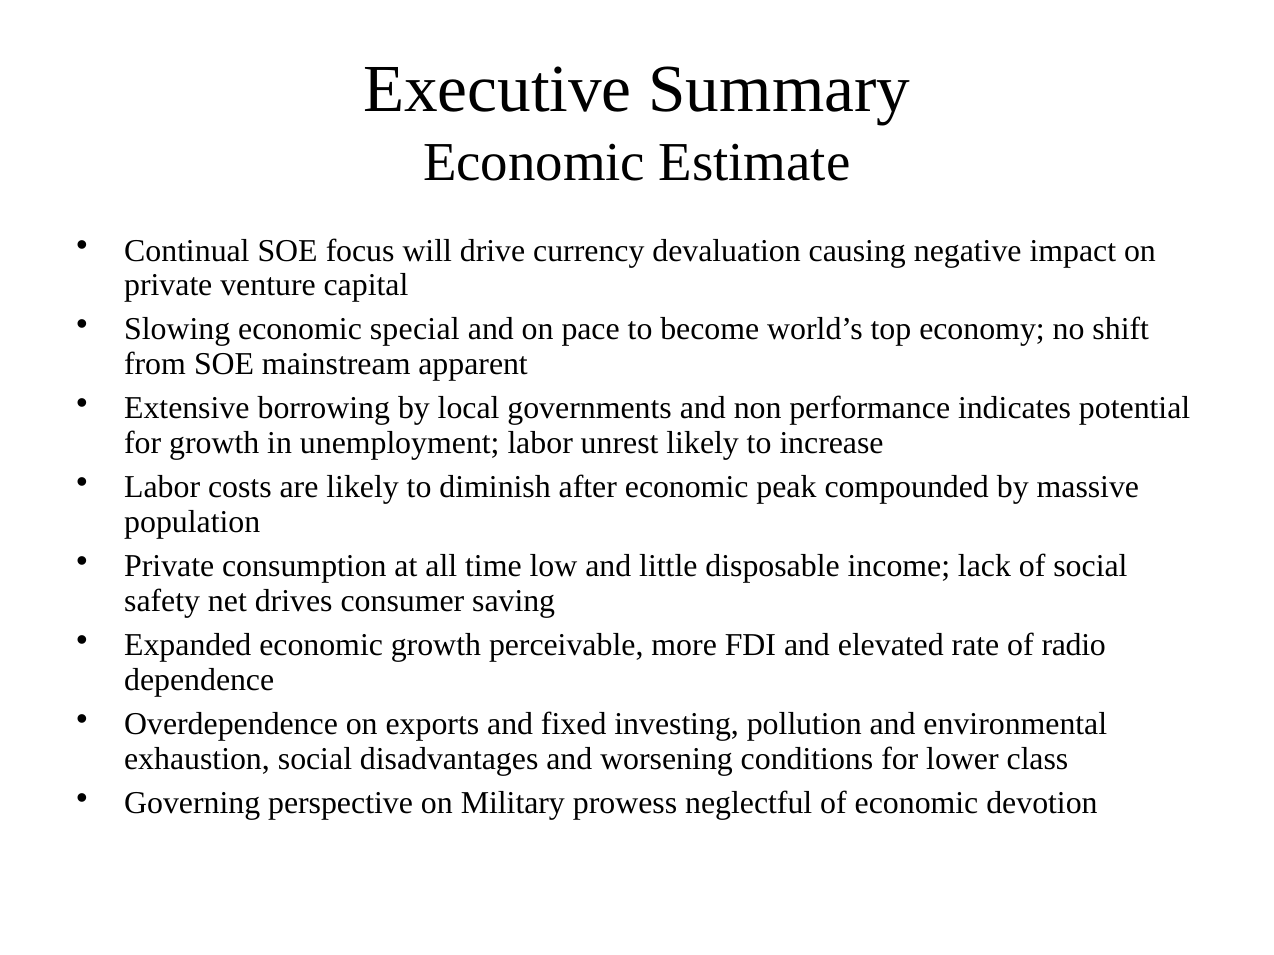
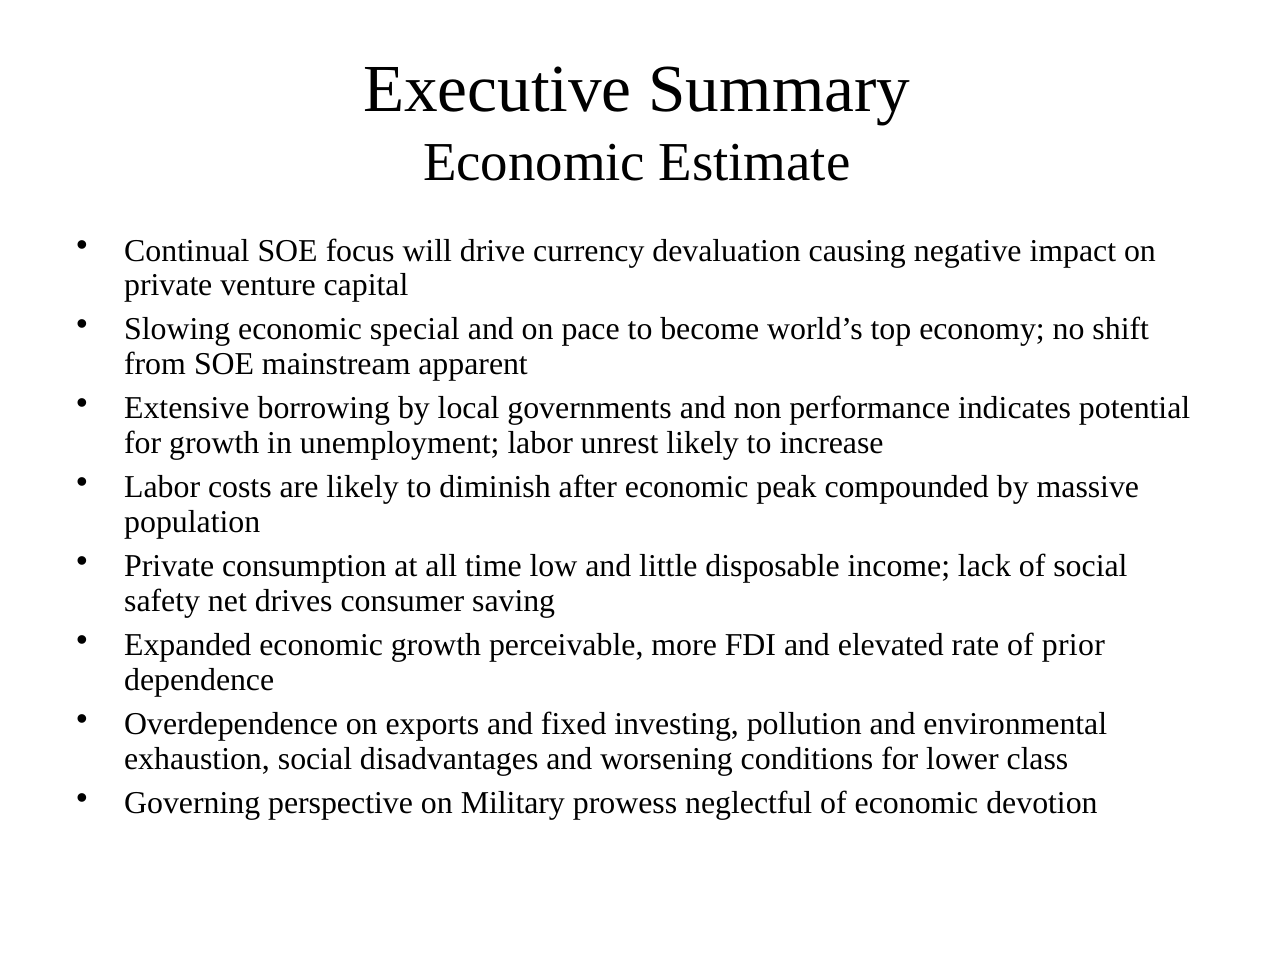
radio: radio -> prior (1073, 646)
